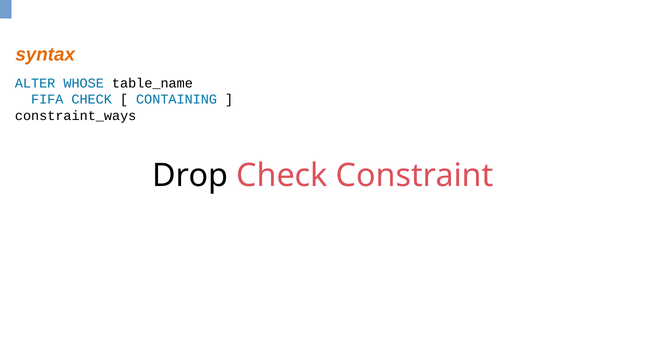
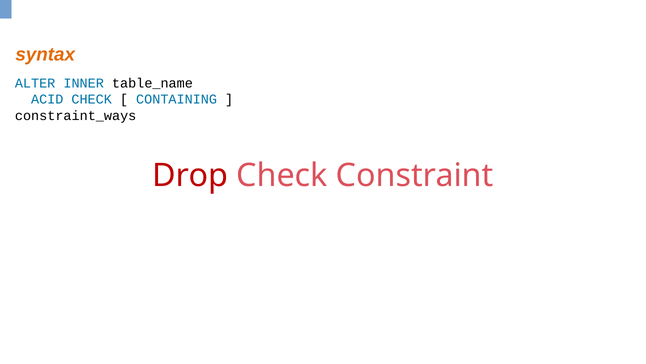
WHOSE: WHOSE -> INNER (84, 83)
FIFA: FIFA -> ACID (47, 99)
Drop colour: black -> red (190, 175)
